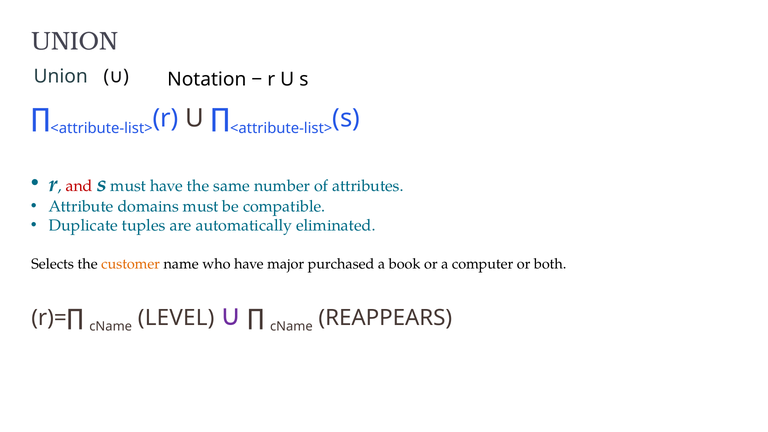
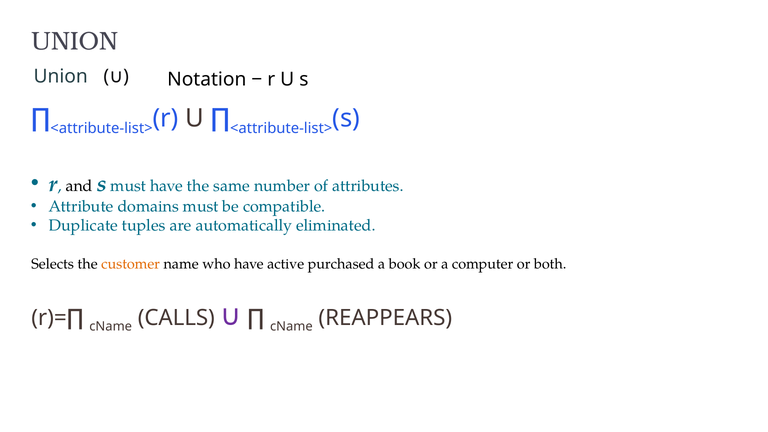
and colour: red -> black (79, 186)
major: major -> active (286, 264)
LEVEL: LEVEL -> CALLS (176, 318)
